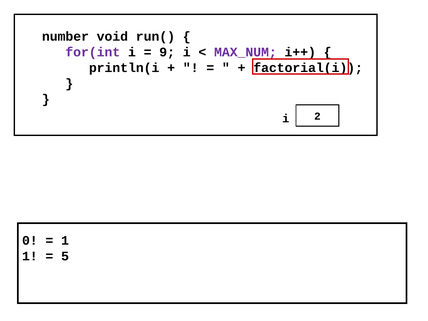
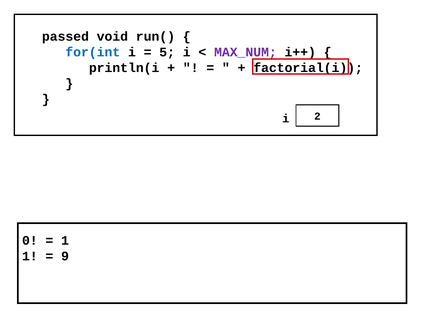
number: number -> passed (65, 37)
for(int colour: purple -> blue (93, 52)
9: 9 -> 5 (167, 52)
5: 5 -> 9 (65, 256)
